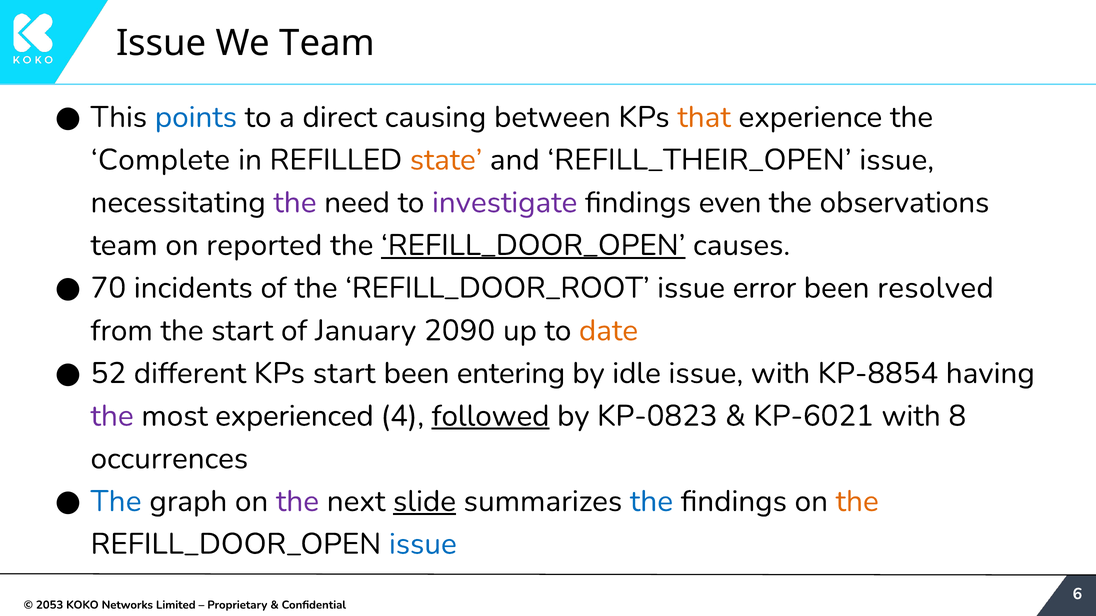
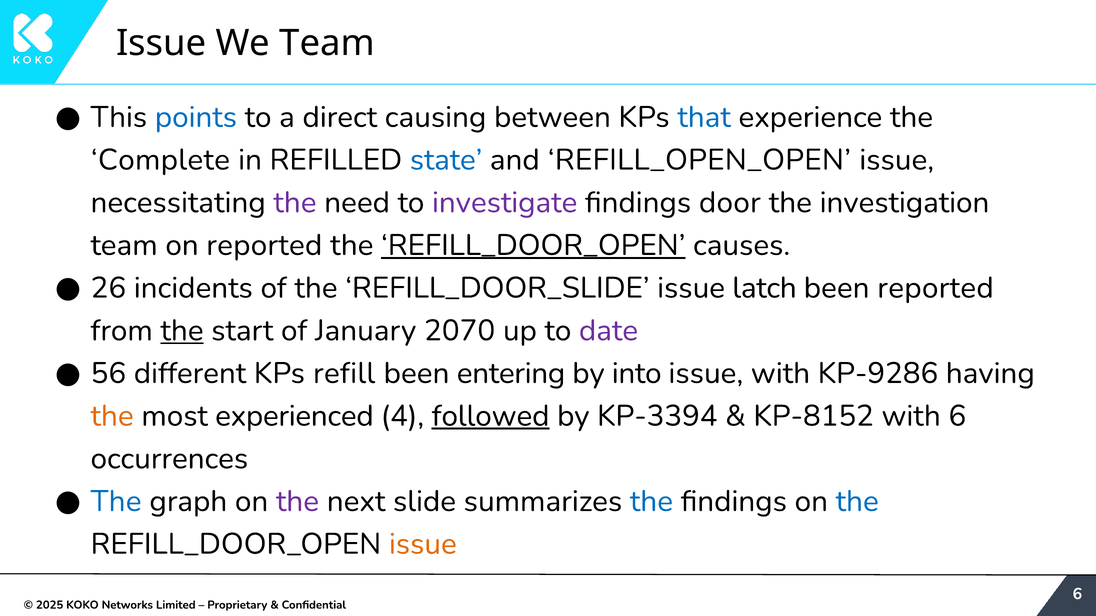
that colour: orange -> blue (704, 117)
state colour: orange -> blue (446, 160)
REFILL_THEIR_OPEN: REFILL_THEIR_OPEN -> REFILL_OPEN_OPEN (699, 160)
even: even -> door (730, 203)
observations: observations -> investigation (904, 203)
70: 70 -> 26 (108, 288)
REFILL_DOOR_ROOT: REFILL_DOOR_ROOT -> REFILL_DOOR_SLIDE (497, 288)
error: error -> latch (765, 288)
been resolved: resolved -> reported (936, 288)
the underline: none -> present (182, 331)
2090: 2090 -> 2070 (460, 331)
date colour: orange -> purple (609, 331)
52: 52 -> 56 (108, 373)
KPs start: start -> refill (344, 373)
idle: idle -> into (637, 373)
KP-8854: KP-8854 -> KP-9286 (878, 373)
the colour: purple -> orange (112, 416)
KP-0823: KP-0823 -> KP-3394 (657, 416)
KP-6021: KP-6021 -> KP-8152 (814, 416)
with 8: 8 -> 6 (957, 416)
slide underline: present -> none (425, 502)
the colour: orange -> blue (857, 502)
issue colour: blue -> orange (423, 544)
2053: 2053 -> 2025 (50, 605)
